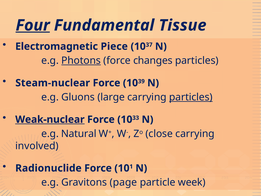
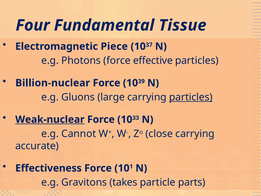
Four underline: present -> none (33, 25)
Photons underline: present -> none (81, 61)
changes: changes -> effective (153, 61)
Steam-nuclear: Steam-nuclear -> Billion-nuclear (53, 83)
Natural: Natural -> Cannot (79, 134)
involved: involved -> accurate (37, 146)
Radionuclide: Radionuclide -> Effectiveness (48, 168)
page: page -> takes (124, 182)
week: week -> parts (192, 182)
